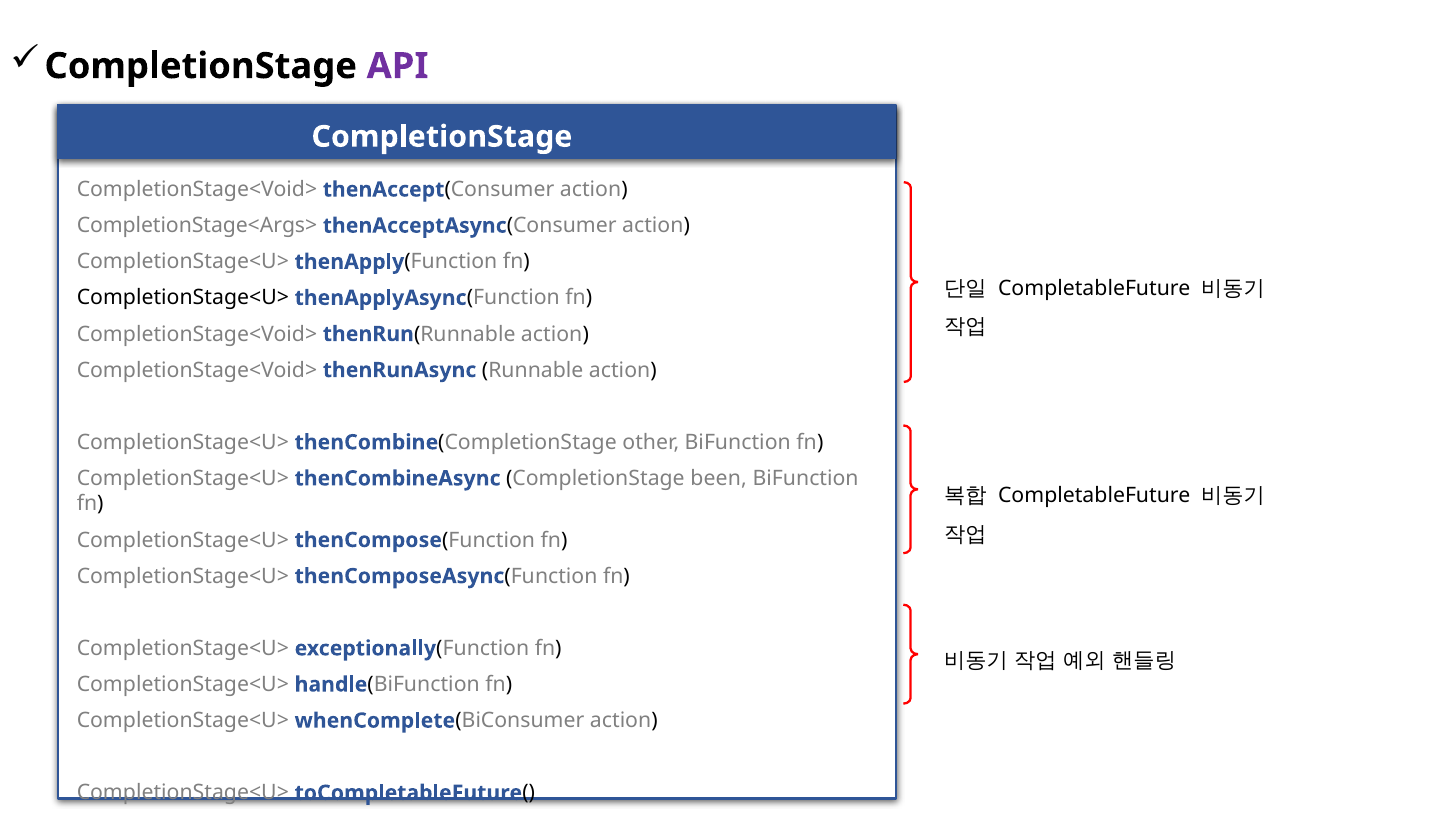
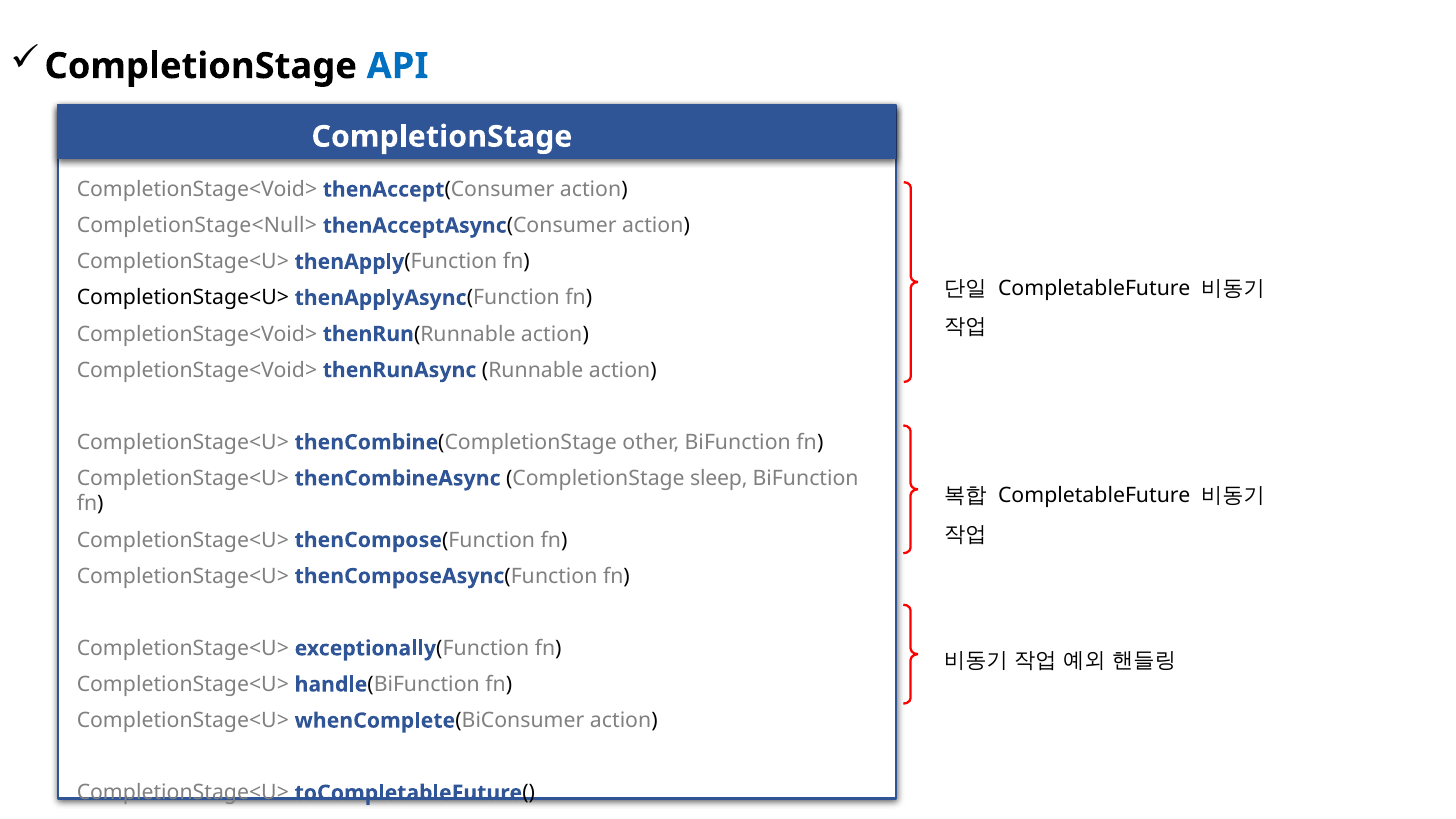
API colour: purple -> blue (398, 66)
CompletionStage<Args>: CompletionStage<Args> -> CompletionStage<Null> (197, 226)
been: been -> sleep (719, 478)
